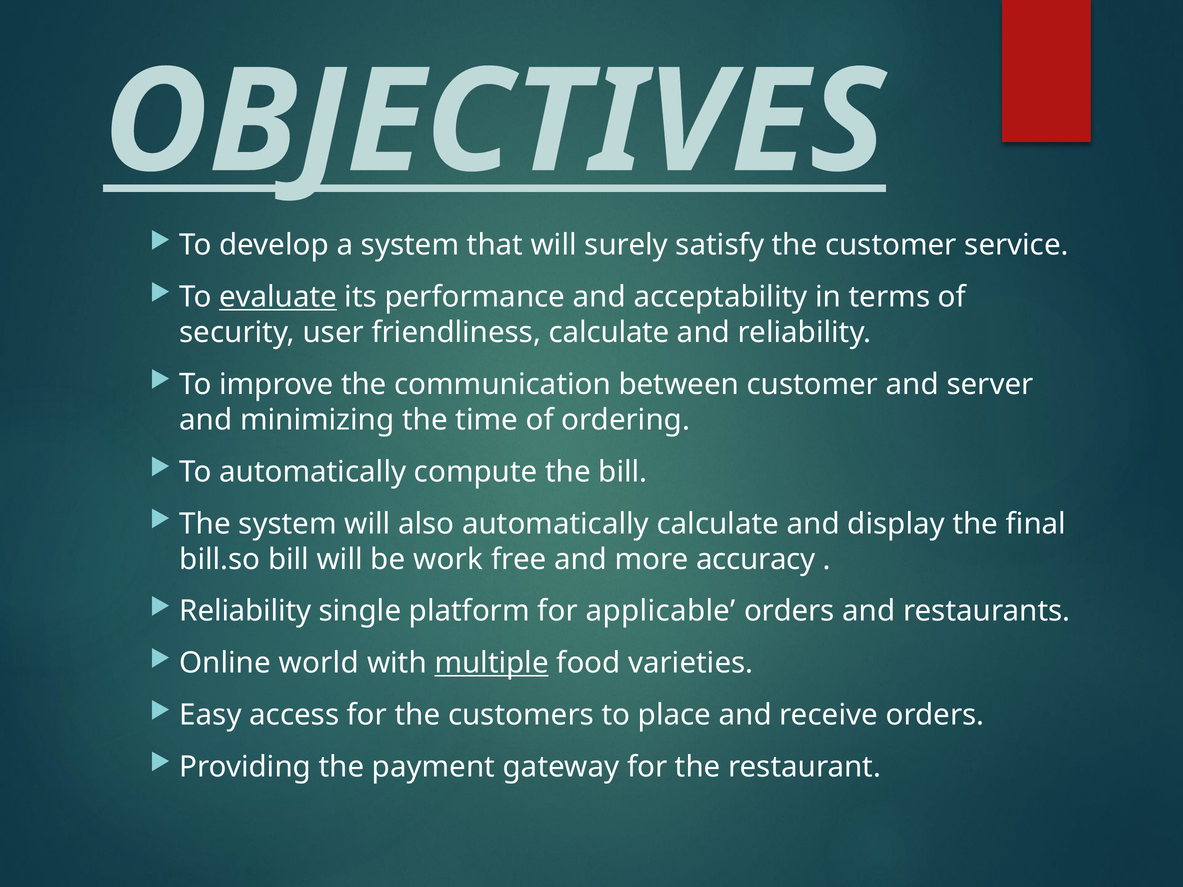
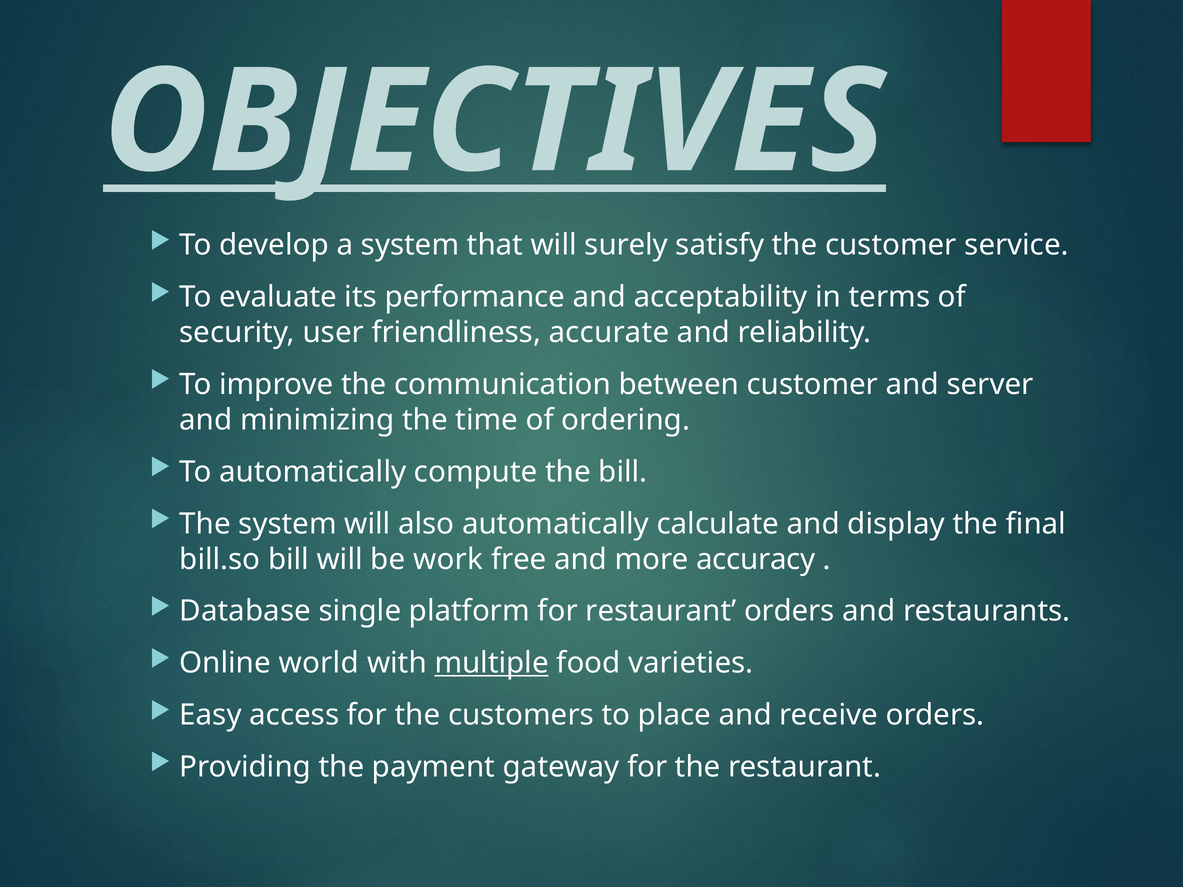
evaluate underline: present -> none (278, 297)
friendliness calculate: calculate -> accurate (609, 333)
Reliability: Reliability -> Database (245, 611)
for applicable: applicable -> restaurant (661, 611)
